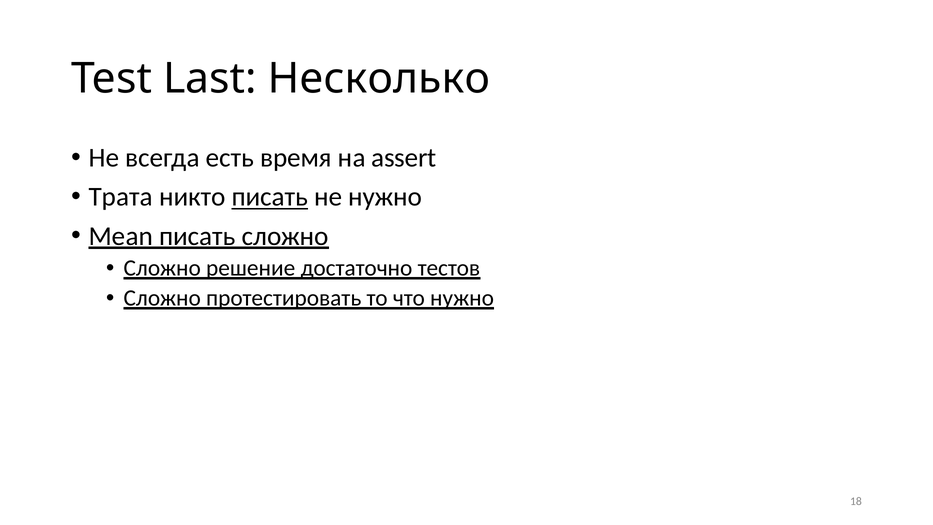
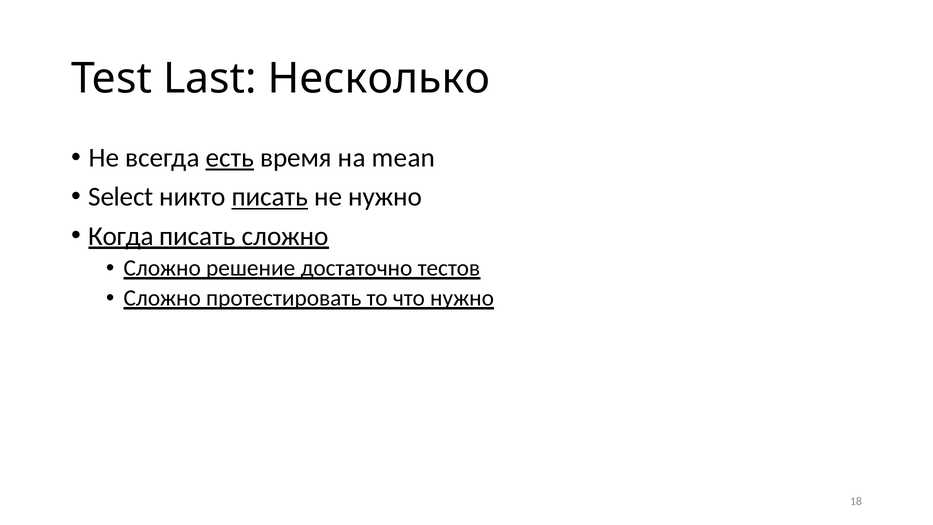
есть underline: none -> present (230, 158)
assert: assert -> mean (404, 158)
Трата: Трата -> Select (121, 197)
Mean: Mean -> Когда (121, 236)
